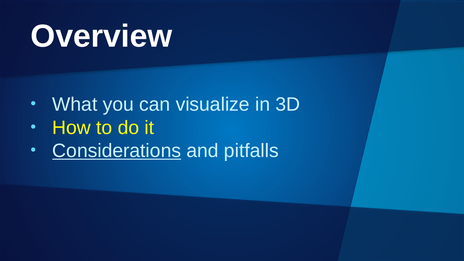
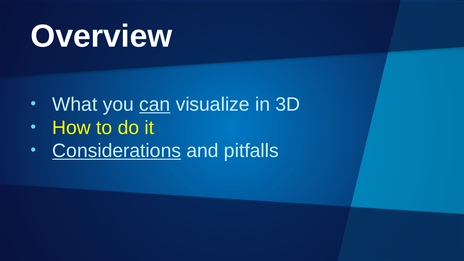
can underline: none -> present (155, 105)
